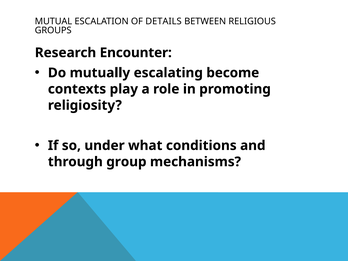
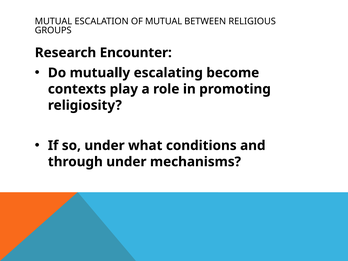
OF DETAILS: DETAILS -> MUTUAL (164, 21)
through group: group -> under (126, 162)
